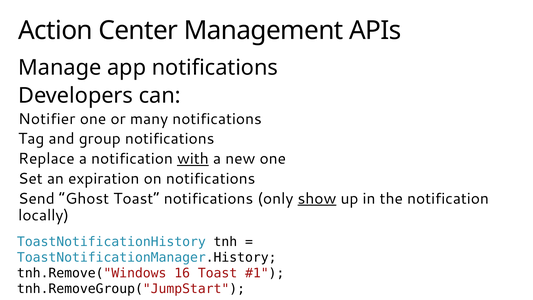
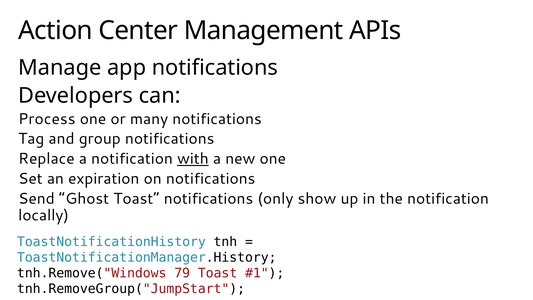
Notifier: Notifier -> Process (47, 119)
show underline: present -> none (317, 198)
16: 16 -> 79 (182, 273)
